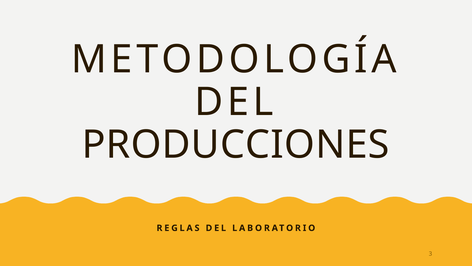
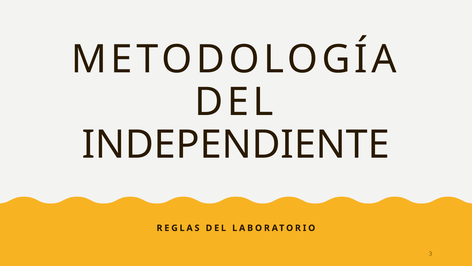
PRODUCCIONES: PRODUCCIONES -> INDEPENDIENTE (236, 144)
